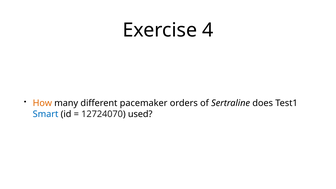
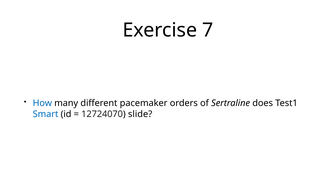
4: 4 -> 7 (208, 30)
How colour: orange -> blue (42, 103)
used: used -> slide (140, 114)
